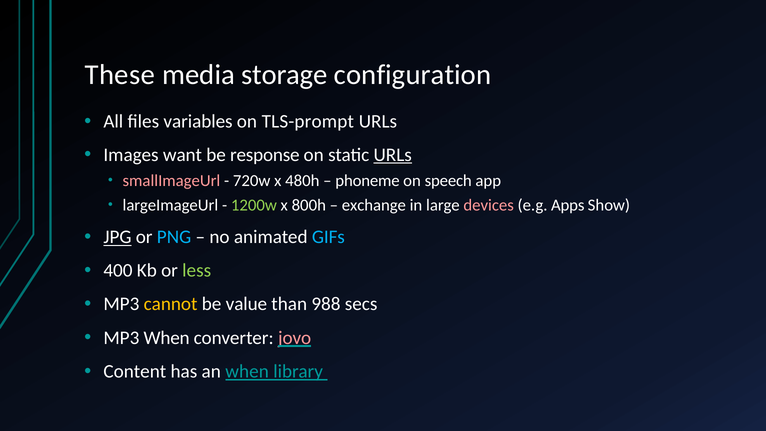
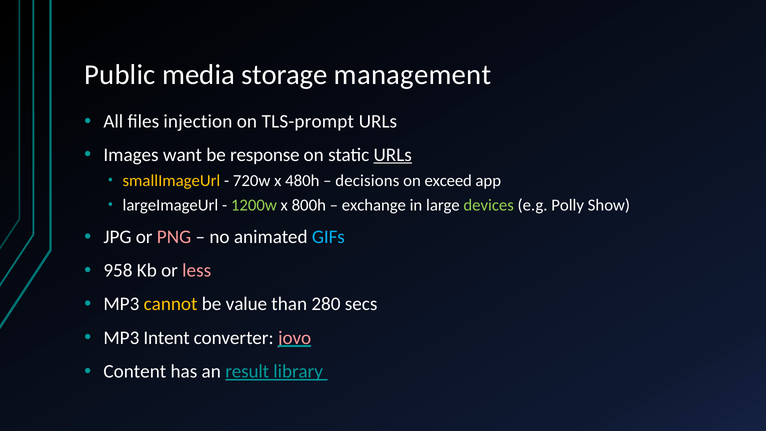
These: These -> Public (120, 75)
configuration: configuration -> management (413, 75)
variables: variables -> injection (198, 121)
smallImageUrl colour: pink -> yellow (171, 181)
phoneme: phoneme -> decisions (367, 181)
speech: speech -> exceed (448, 181)
devices colour: pink -> light green (489, 205)
Apps: Apps -> Polly (568, 205)
JPG underline: present -> none (117, 237)
PNG colour: light blue -> pink (174, 237)
400: 400 -> 958 (118, 271)
less colour: light green -> pink (197, 271)
988: 988 -> 280 (326, 304)
MP3 When: When -> Intent (167, 338)
an when: when -> result (247, 372)
